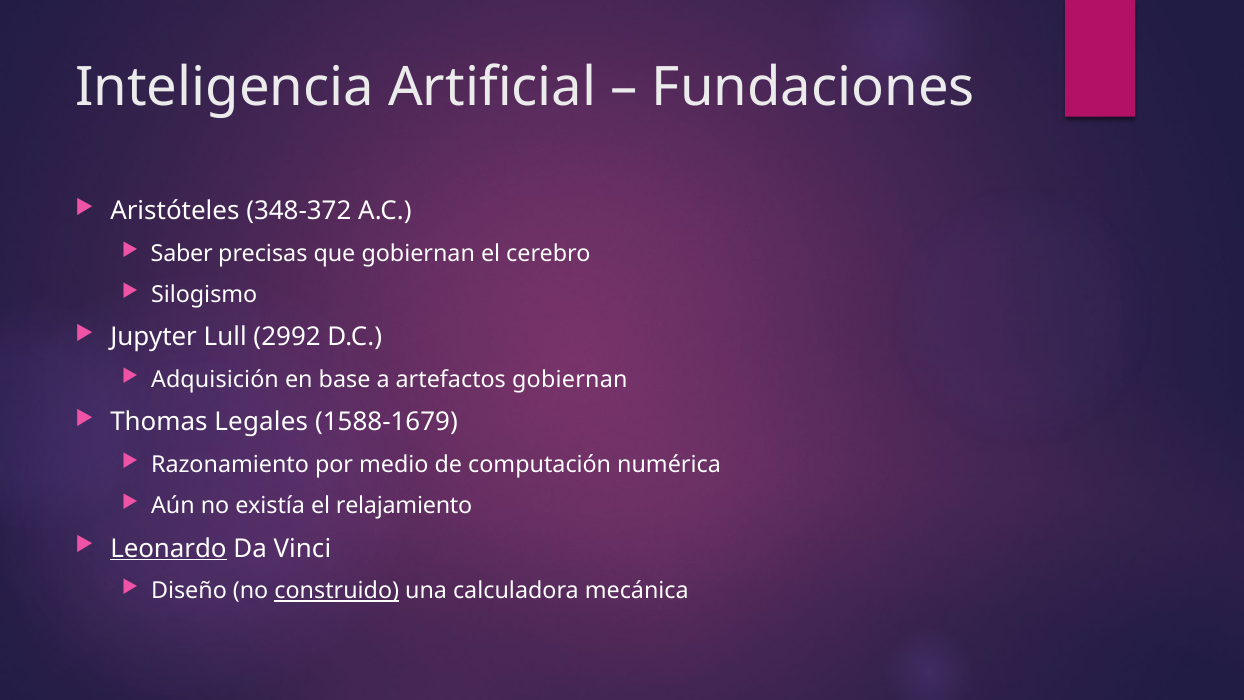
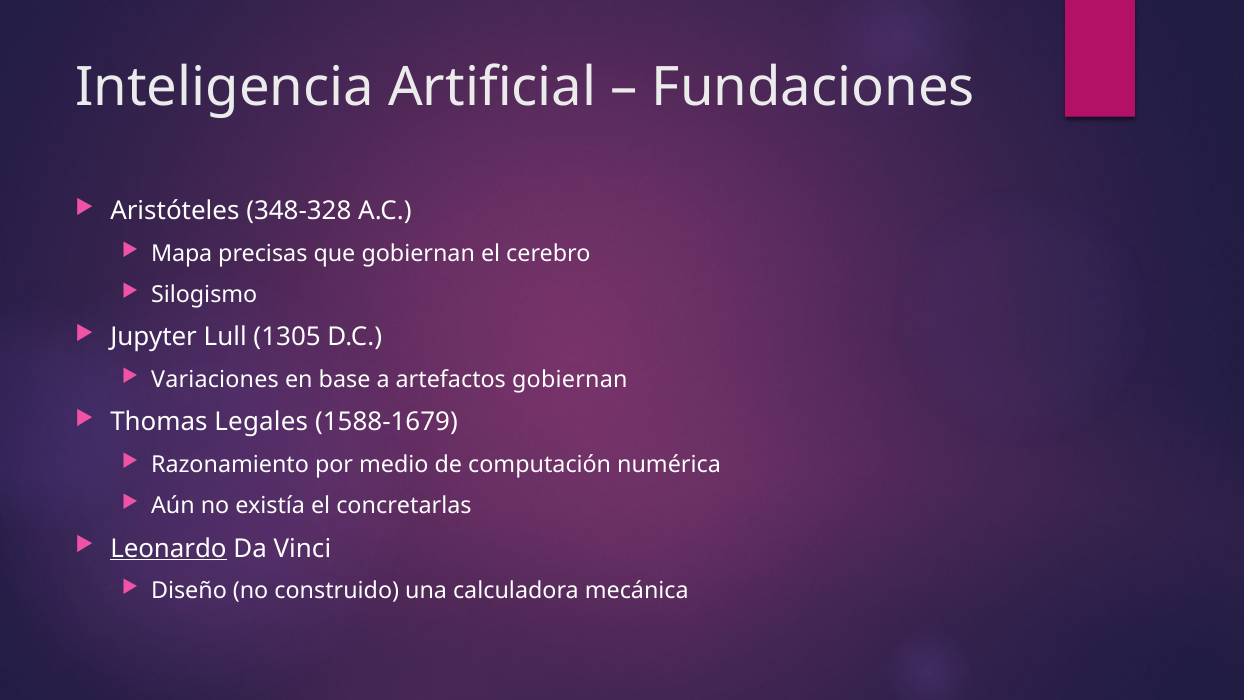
348-372: 348-372 -> 348-328 (299, 211)
Saber: Saber -> Mapa (182, 254)
2992: 2992 -> 1305 (287, 337)
Adquisición: Adquisición -> Variaciones (215, 380)
relajamiento: relajamiento -> concretarlas (404, 506)
construido underline: present -> none (337, 591)
